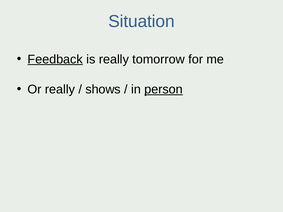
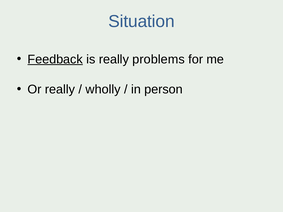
tomorrow: tomorrow -> problems (159, 59)
shows: shows -> wholly (103, 90)
person underline: present -> none (164, 90)
